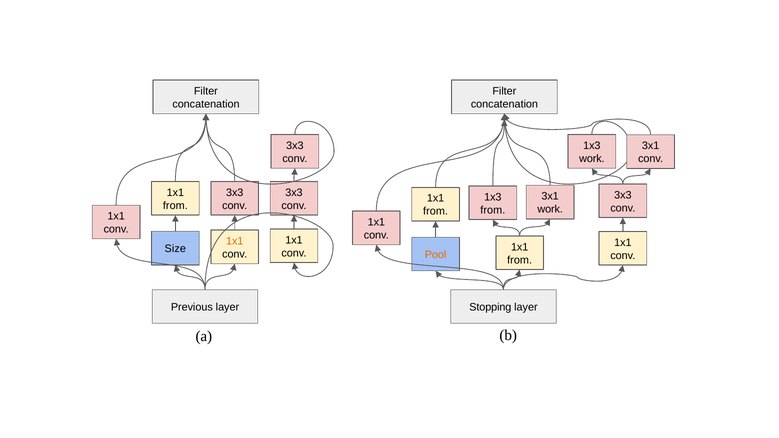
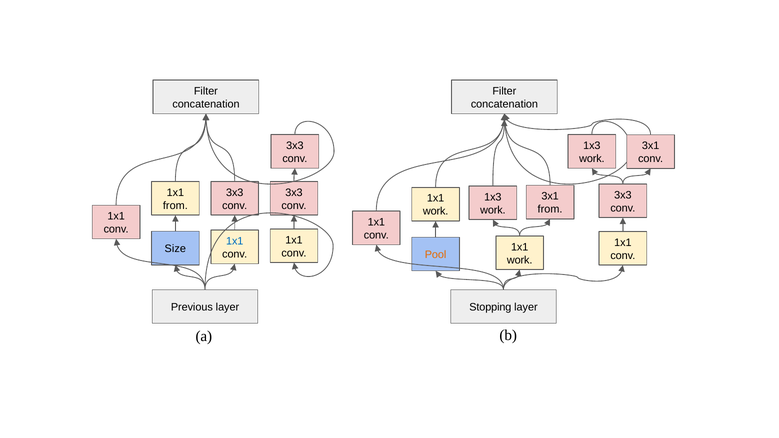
work: work -> from (550, 209)
from: from -> work (493, 210)
from: from -> work (436, 212)
1x1 colour: orange -> blue (235, 241)
from: from -> work (520, 260)
